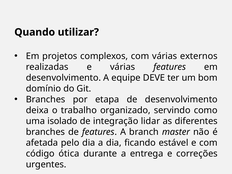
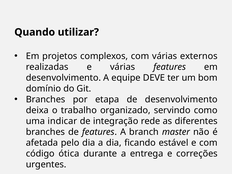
isolado: isolado -> indicar (62, 121)
lidar: lidar -> rede (151, 121)
